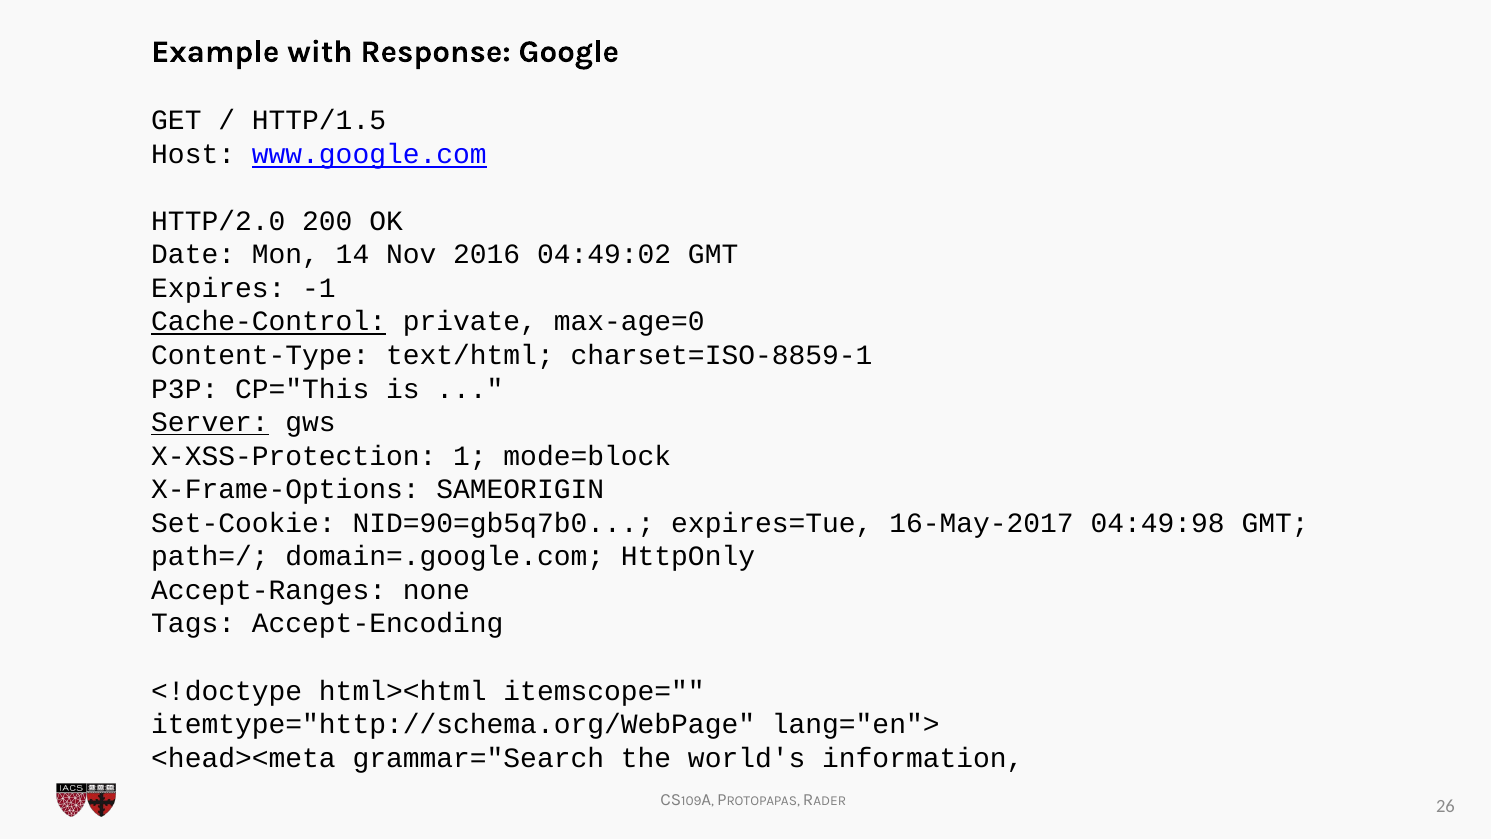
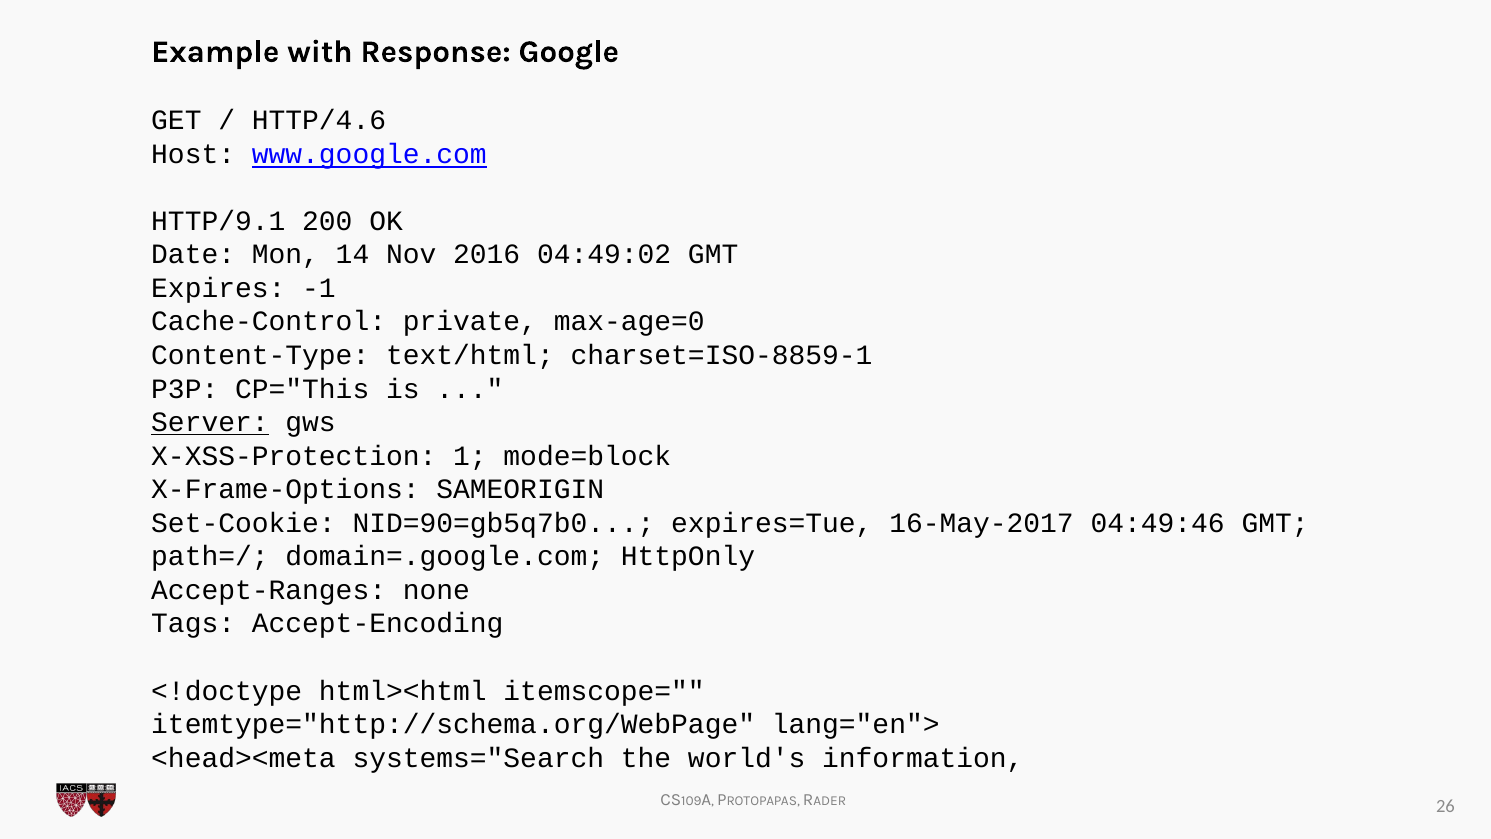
HTTP/1.5: HTTP/1.5 -> HTTP/4.6 (319, 120)
HTTP/2.0: HTTP/2.0 -> HTTP/9.1 (218, 221)
Cache-Control underline: present -> none (269, 322)
04:49:98: 04:49:98 -> 04:49:46 (1158, 523)
grammar="Search: grammar="Search -> systems="Search (478, 758)
